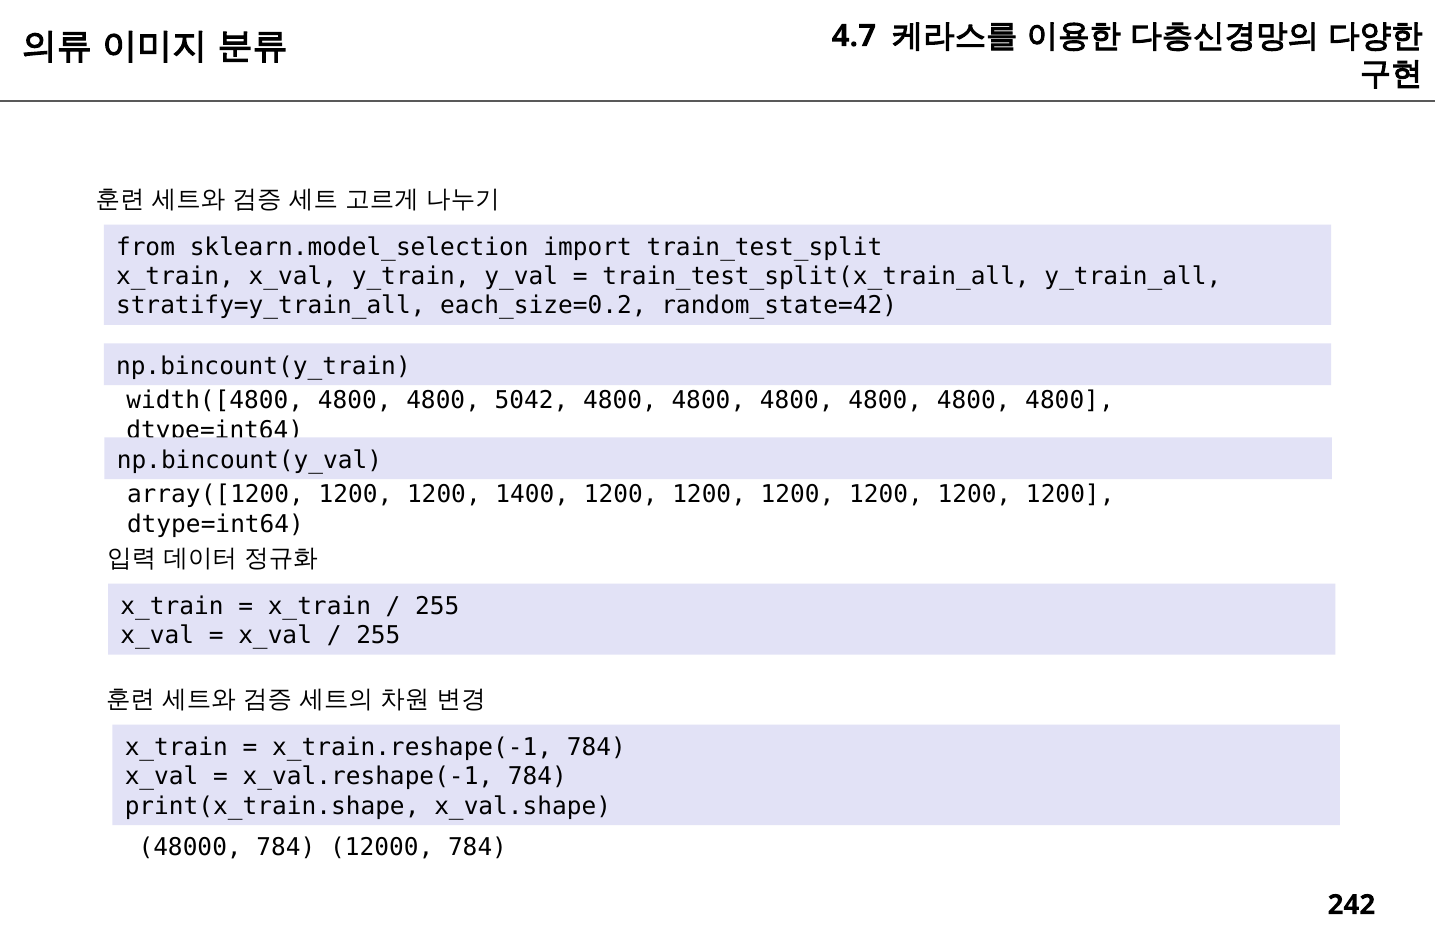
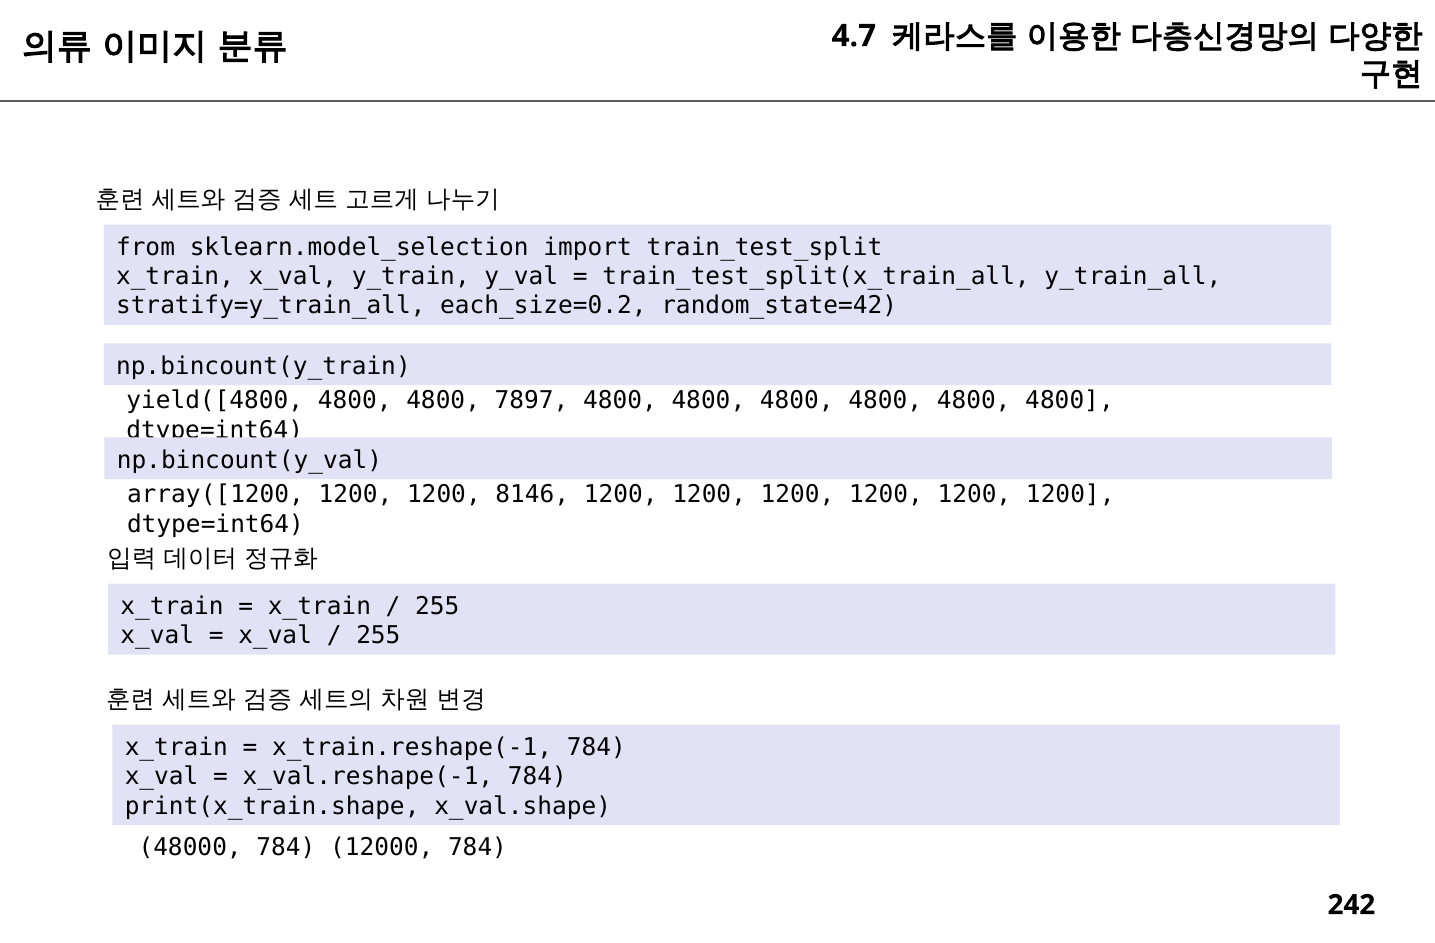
width([4800: width([4800 -> yield([4800 (215, 401)
5042: 5042 -> 7897 (531, 401)
1400: 1400 -> 8146 (532, 494)
